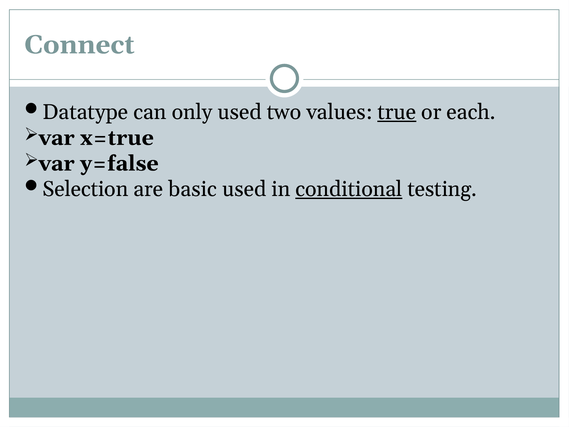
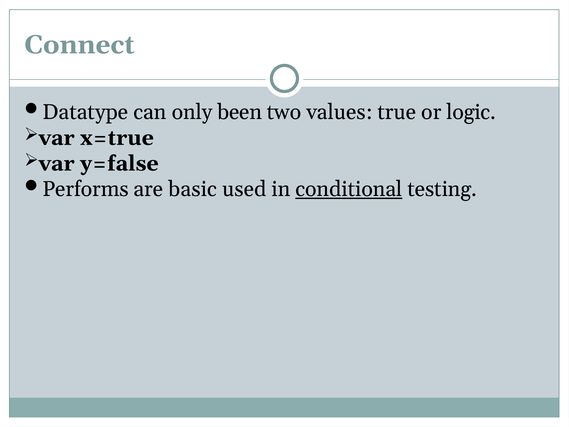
only used: used -> been (240, 112)
true underline: present -> none (397, 112)
each: each -> logic (471, 112)
Selection: Selection -> Performs (86, 189)
